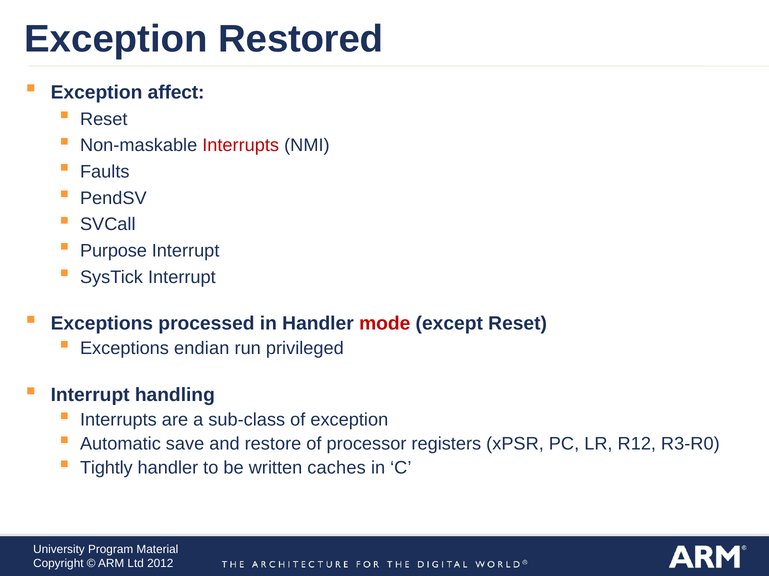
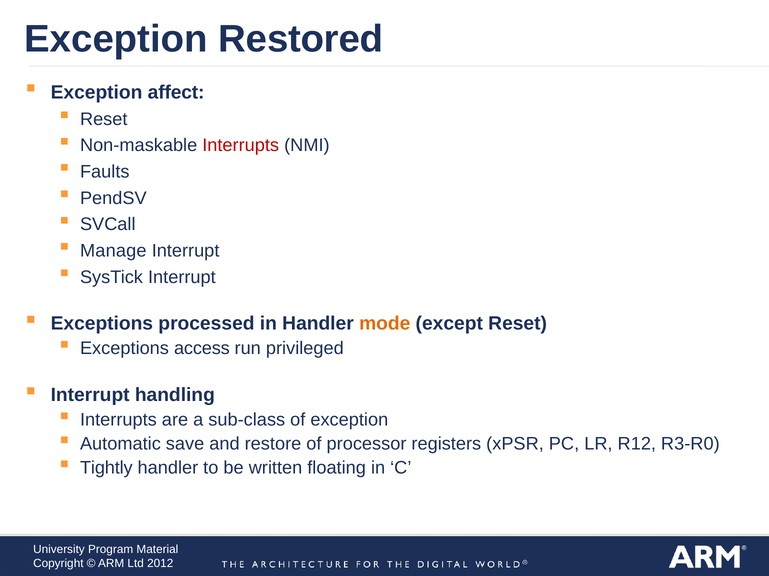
Purpose: Purpose -> Manage (113, 251)
mode colour: red -> orange (385, 324)
endian: endian -> access (202, 349)
caches: caches -> floating (337, 468)
